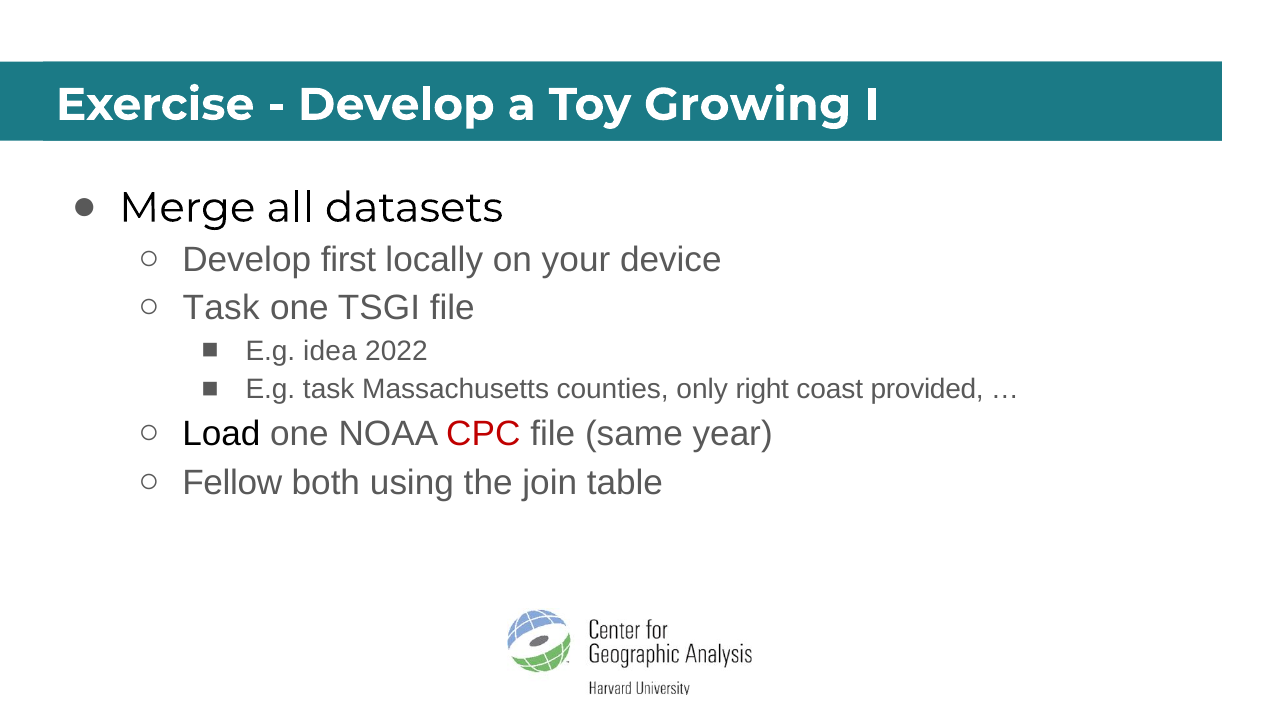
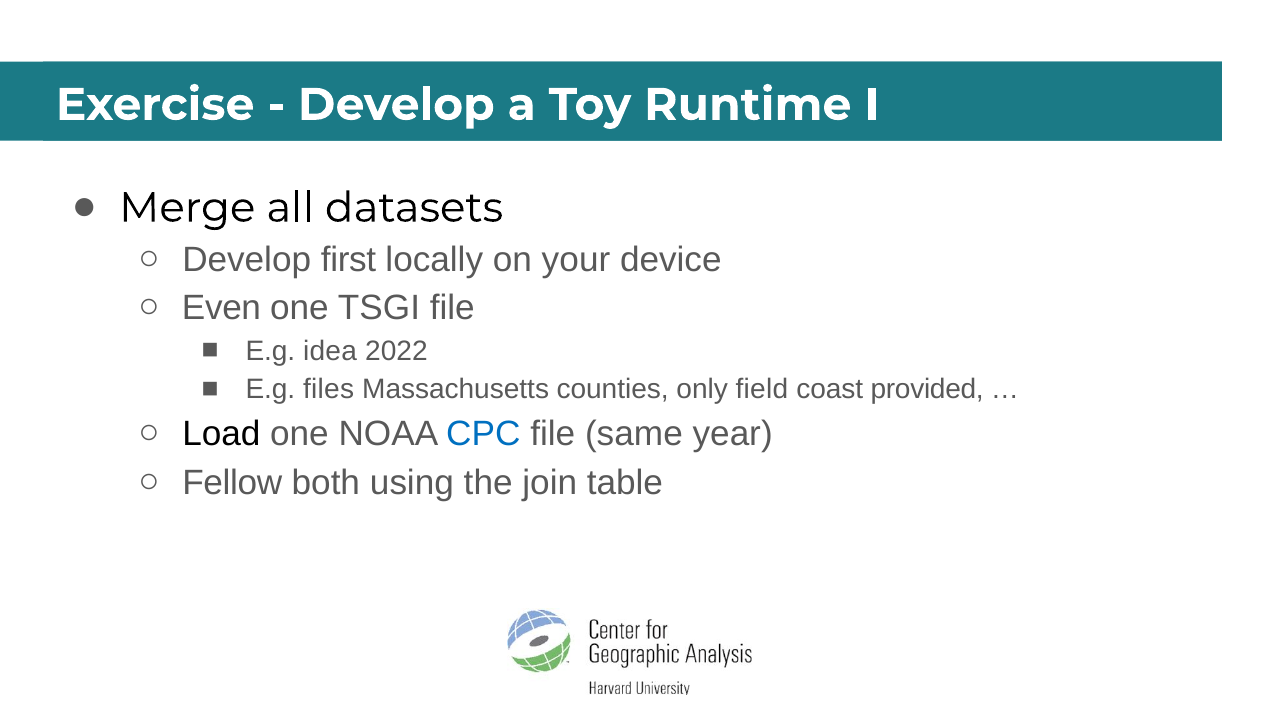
Growing: Growing -> Runtime (748, 105)
Task: Task -> Even (222, 309)
E.g task: task -> files (329, 390)
right: right -> field (762, 390)
CPC colour: red -> blue (483, 435)
